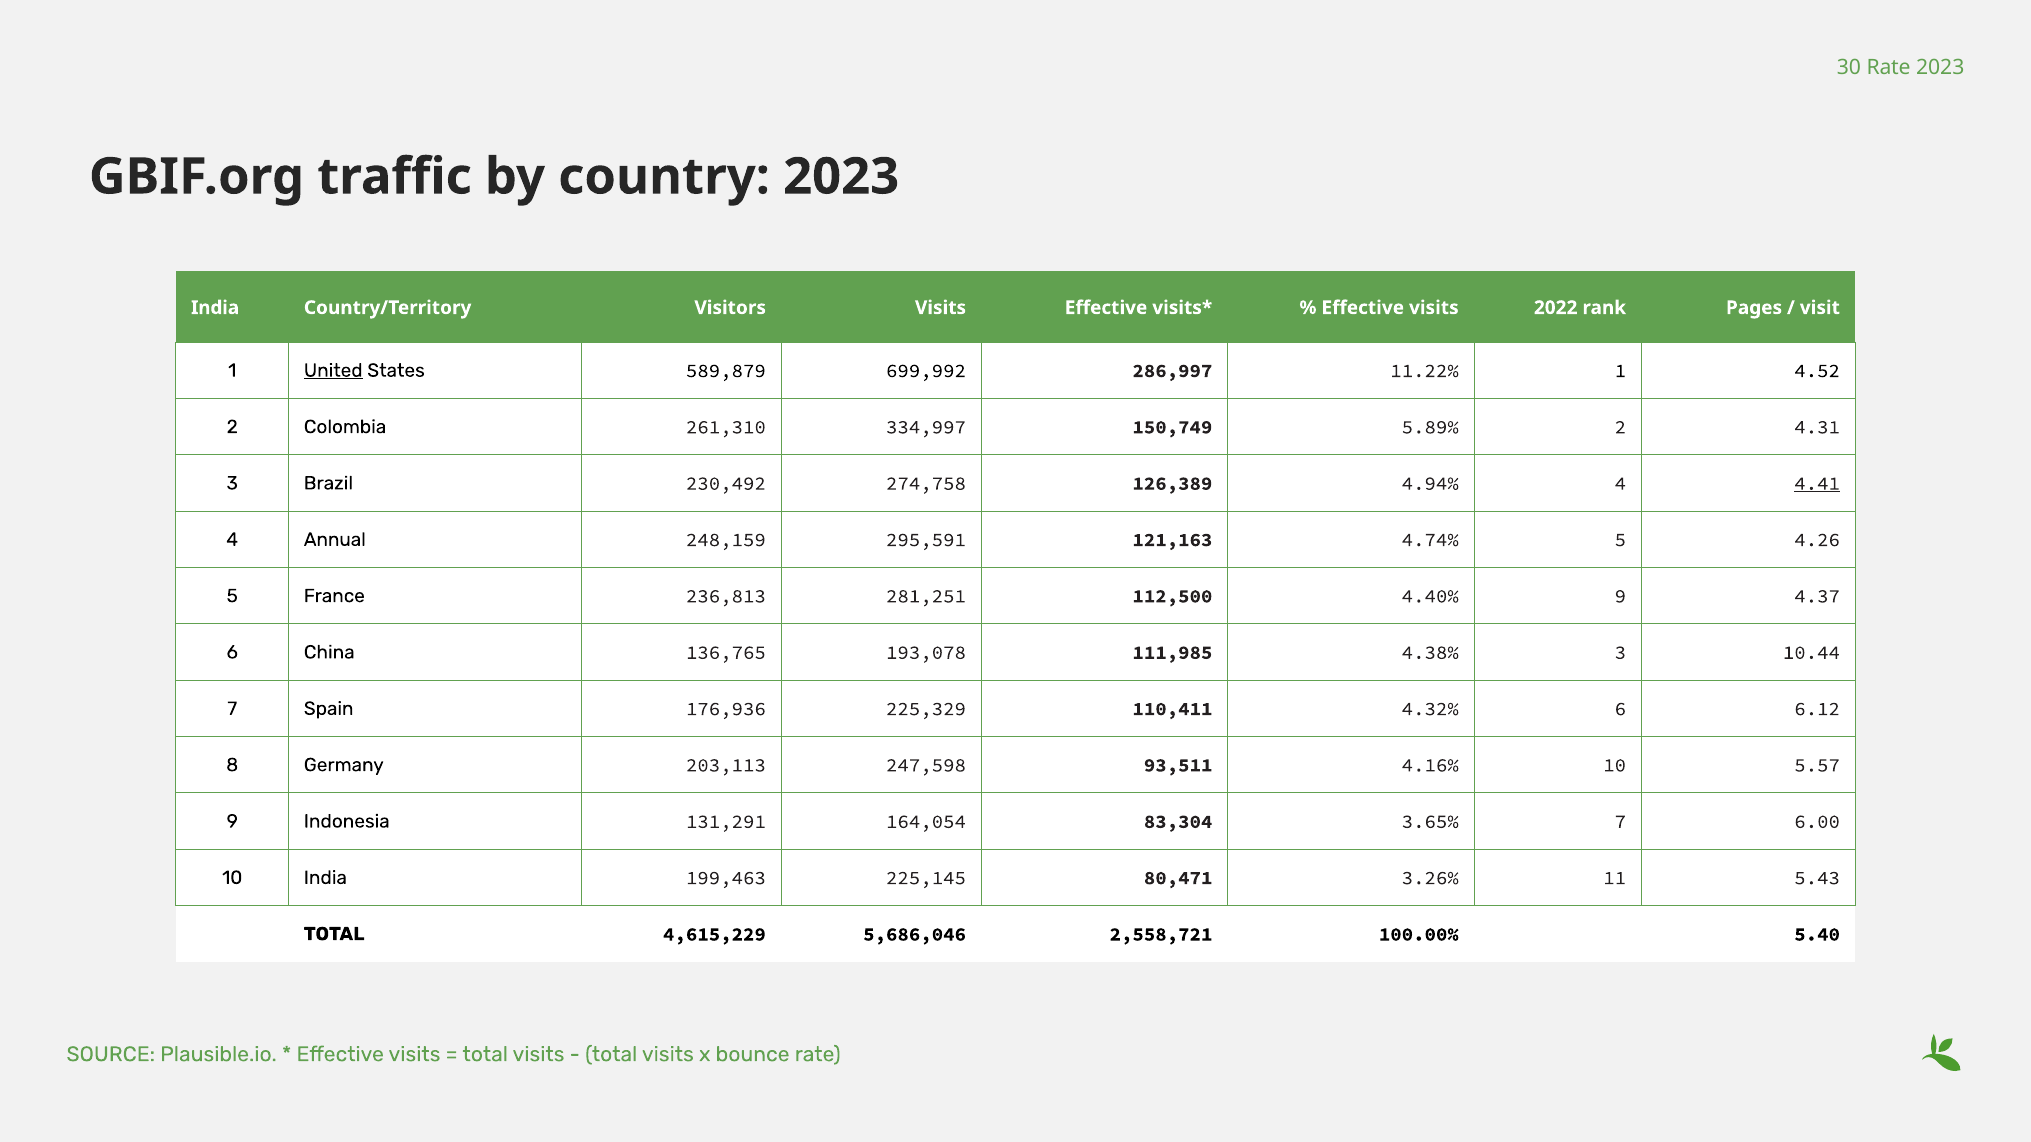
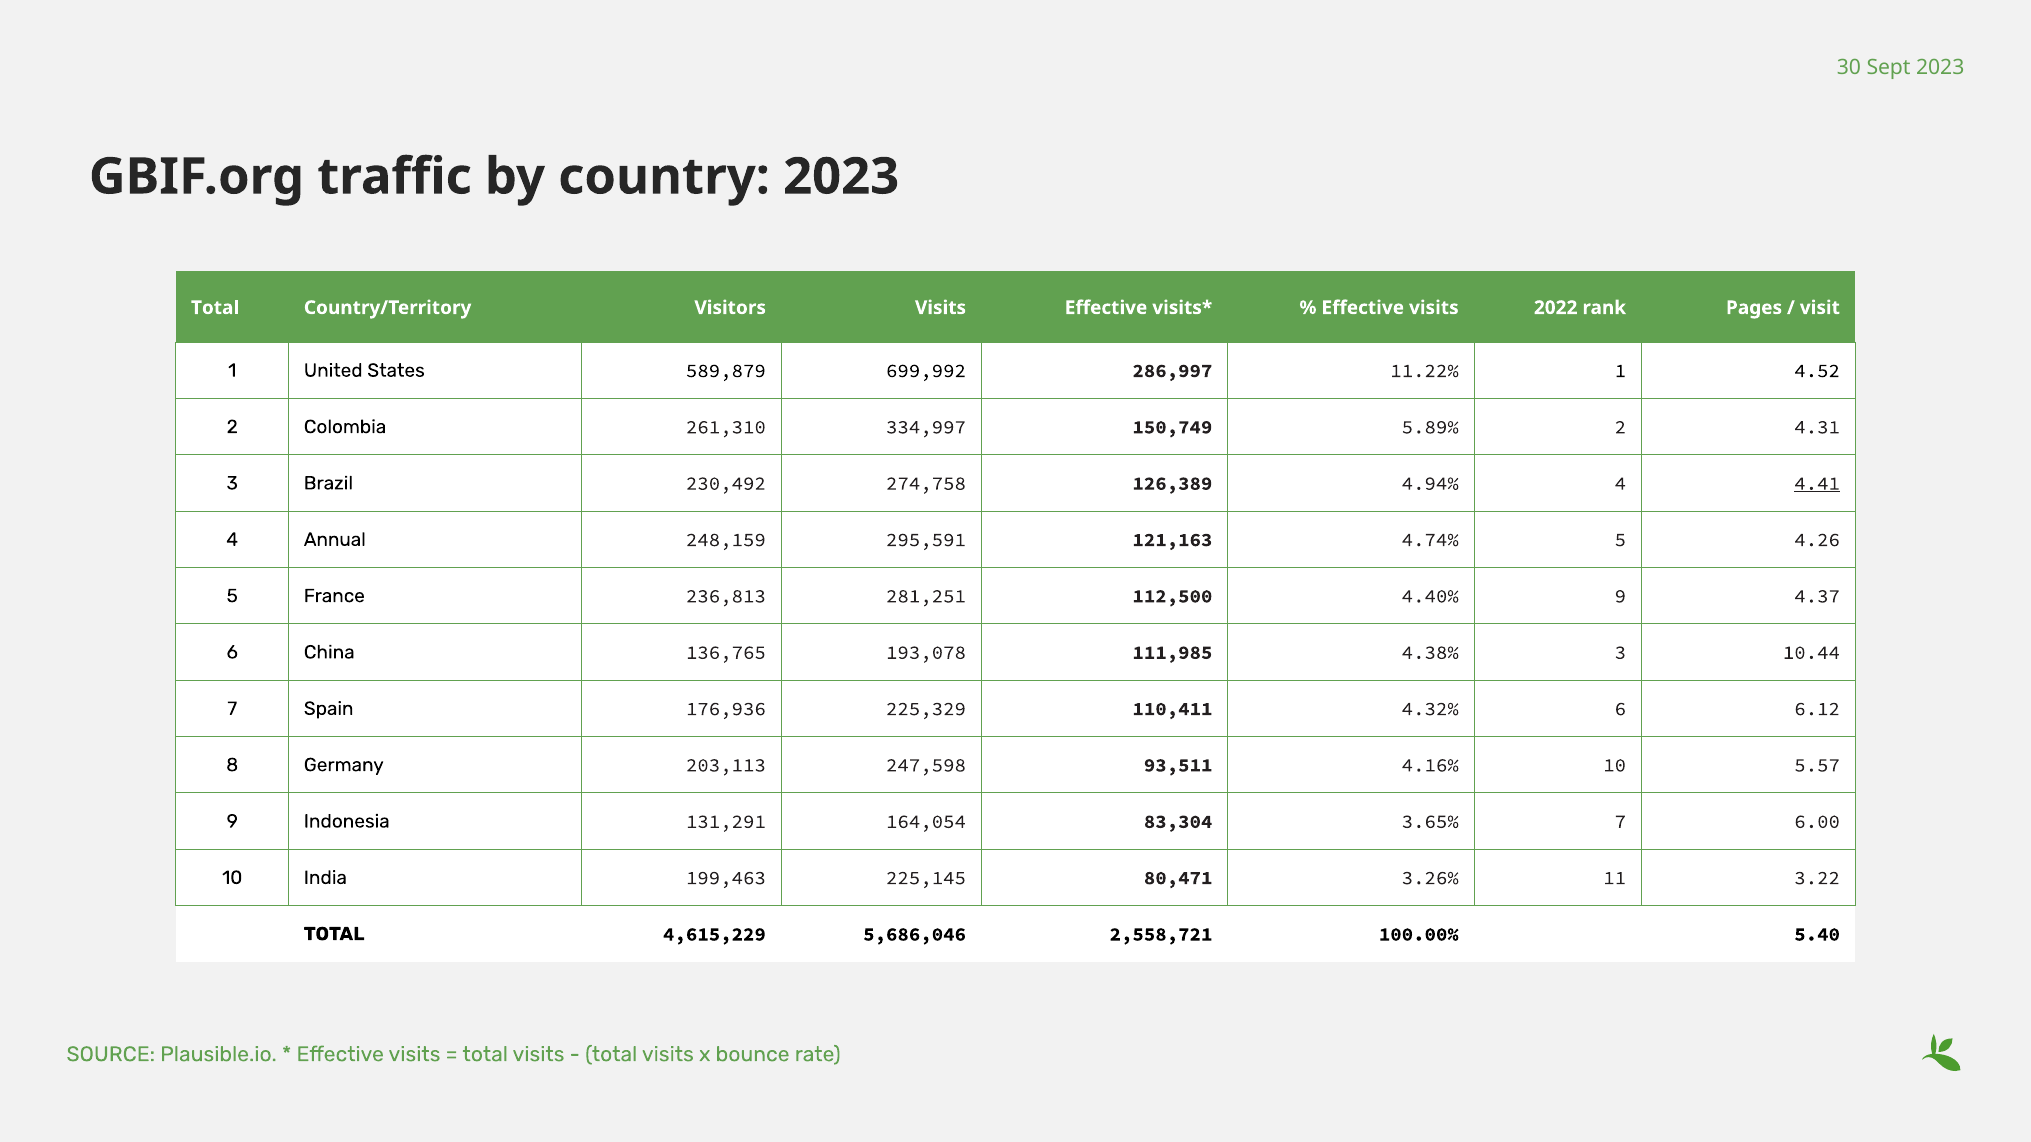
30 Rate: Rate -> Sept (1889, 68)
India: India -> Total (215, 308)
United underline: present -> none (333, 371)
5.43: 5.43 -> 3.22 (1817, 878)
